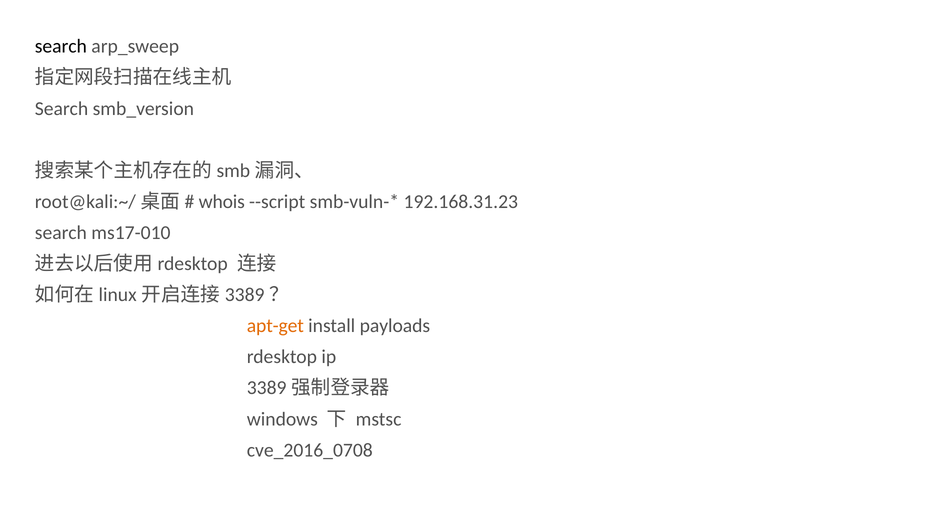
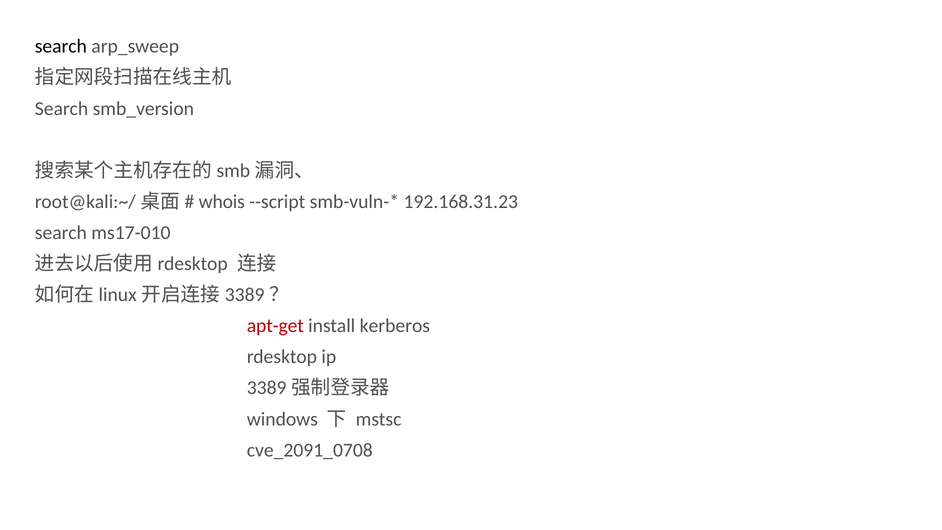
apt-get colour: orange -> red (275, 326)
payloads: payloads -> kerberos (395, 326)
cve_2016_0708: cve_2016_0708 -> cve_2091_0708 (310, 450)
